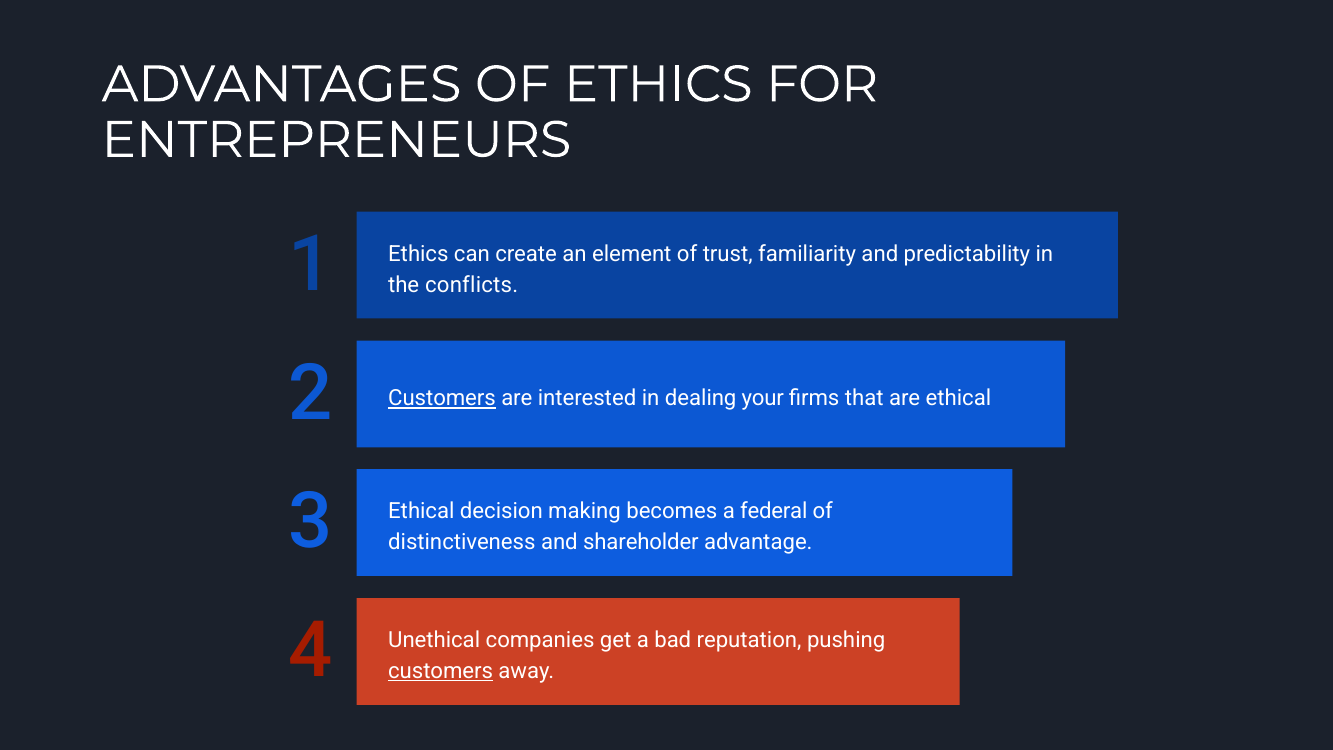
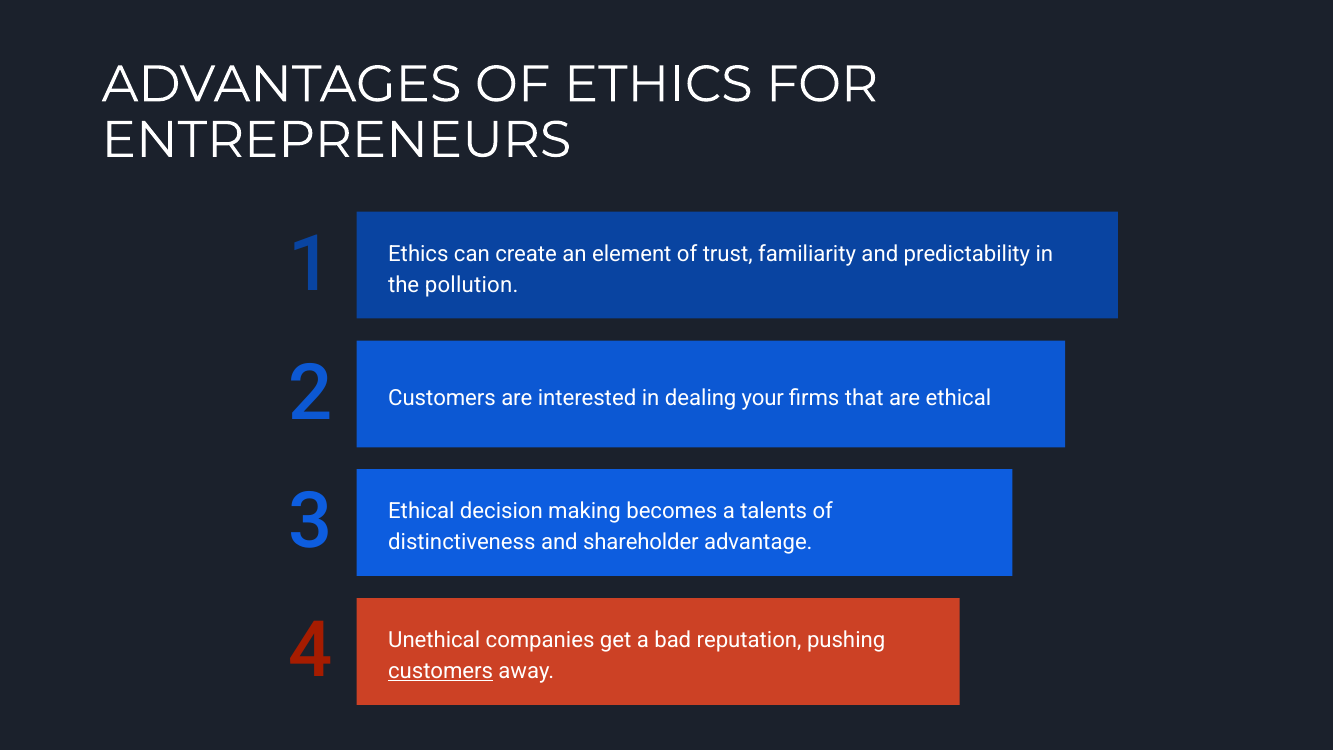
conflicts: conflicts -> pollution (472, 285)
Customers underline: present -> none (442, 398)
federal: federal -> talents (774, 511)
